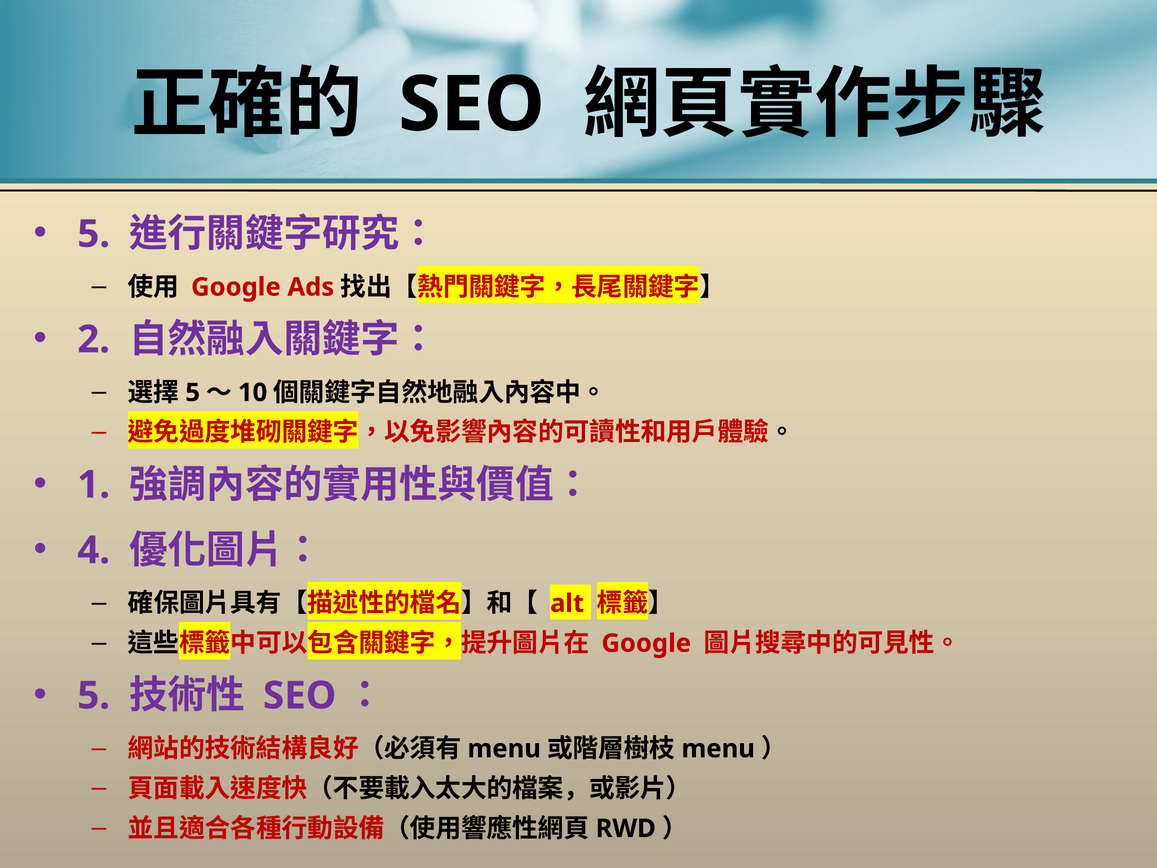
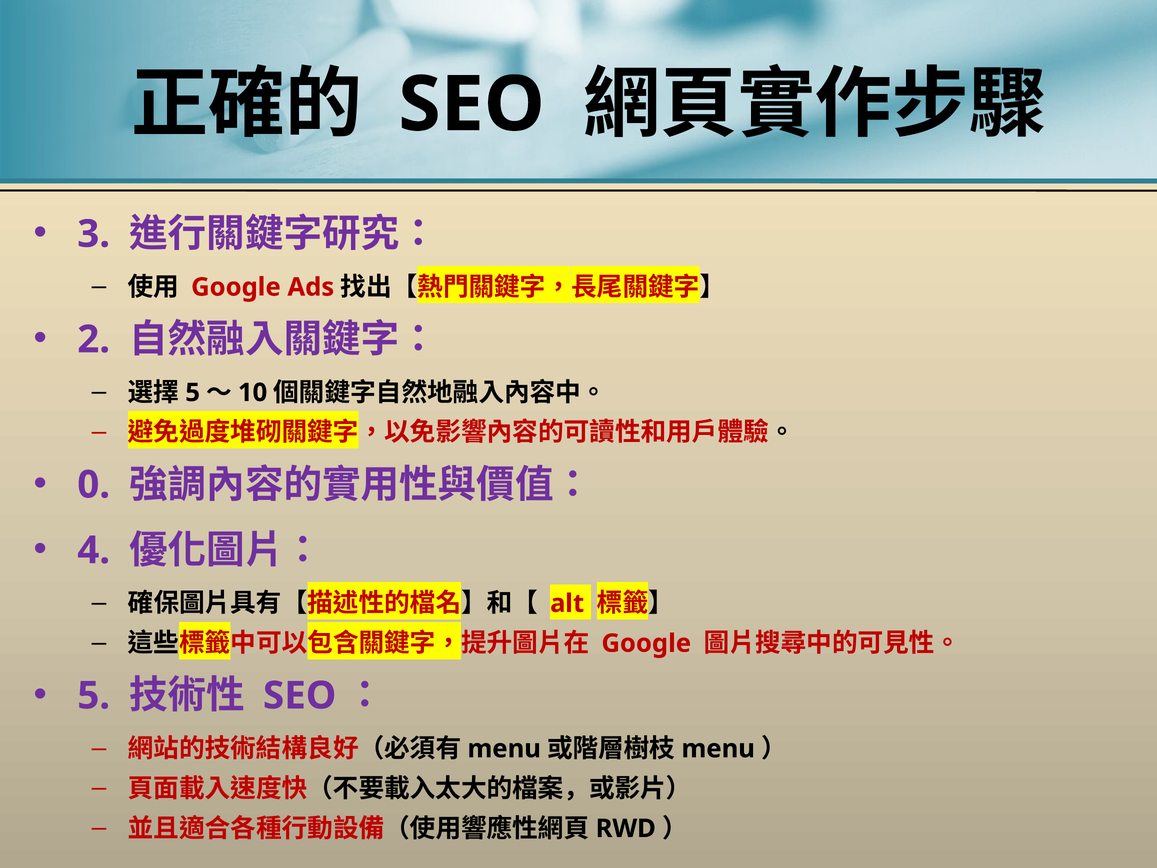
5: 5 -> 3 (94, 234)
1: 1 -> 0 (94, 485)
